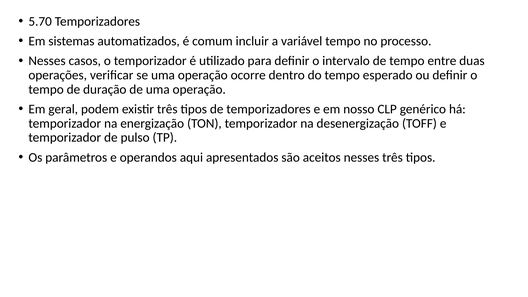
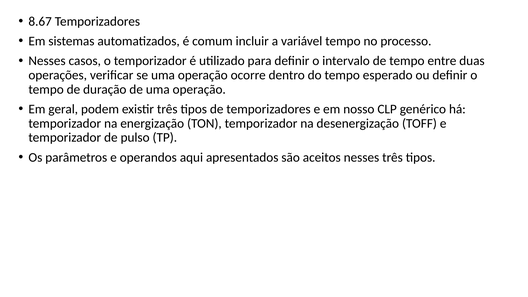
5.70: 5.70 -> 8.67 (40, 21)
